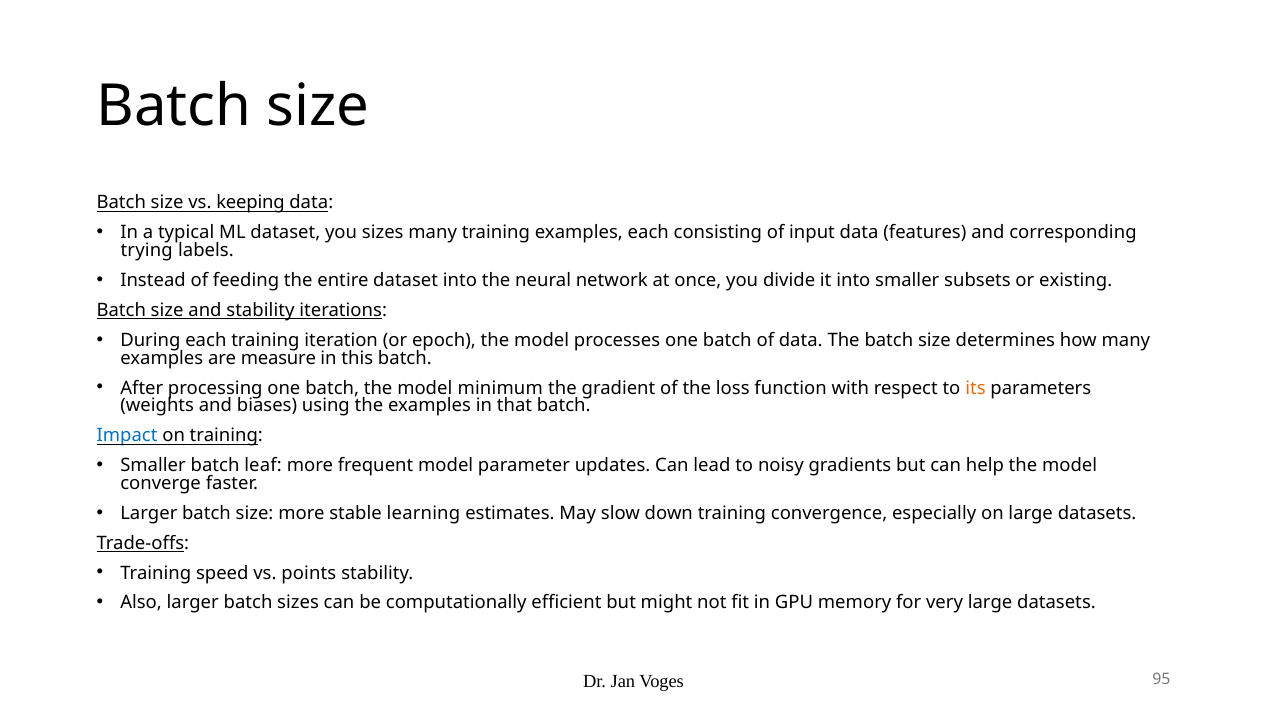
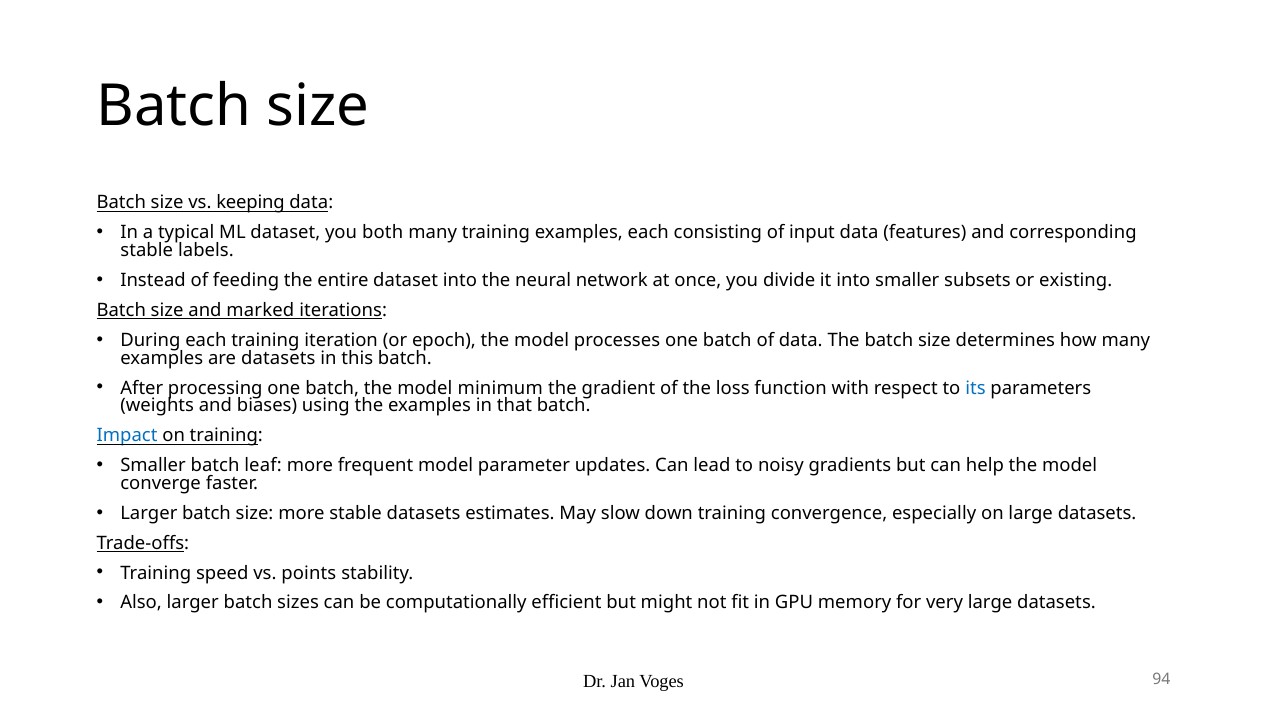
you sizes: sizes -> both (383, 233)
trying: trying -> stable (147, 251)
and stability: stability -> marked (260, 310)
are measure: measure -> datasets (278, 358)
its colour: orange -> blue (975, 388)
stable learning: learning -> datasets (424, 513)
95: 95 -> 94 (1161, 679)
